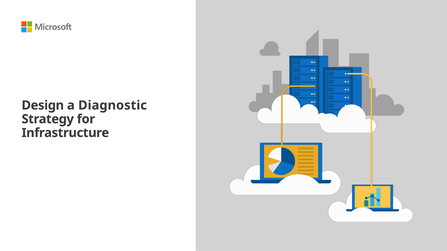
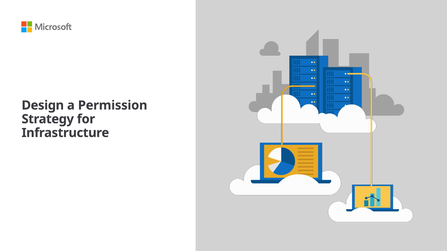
Diagnostic: Diagnostic -> Permission (113, 106)
